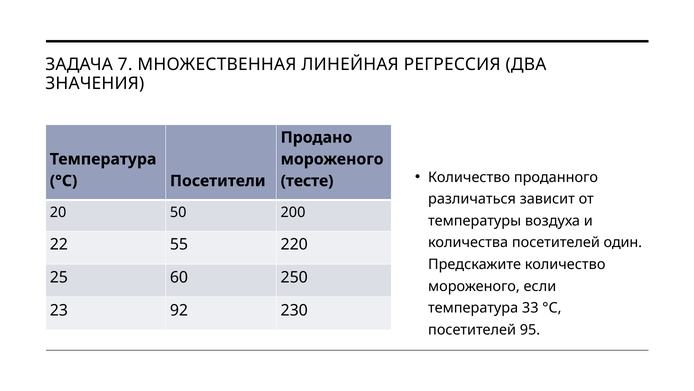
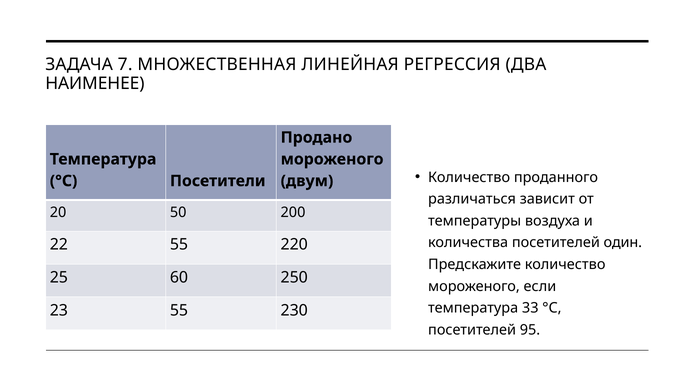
ЗНАЧЕНИЯ: ЗНАЧЕНИЯ -> НАИМЕНЕЕ (95, 83)
тесте: тесте -> двум (307, 181)
23 92: 92 -> 55 (179, 310)
